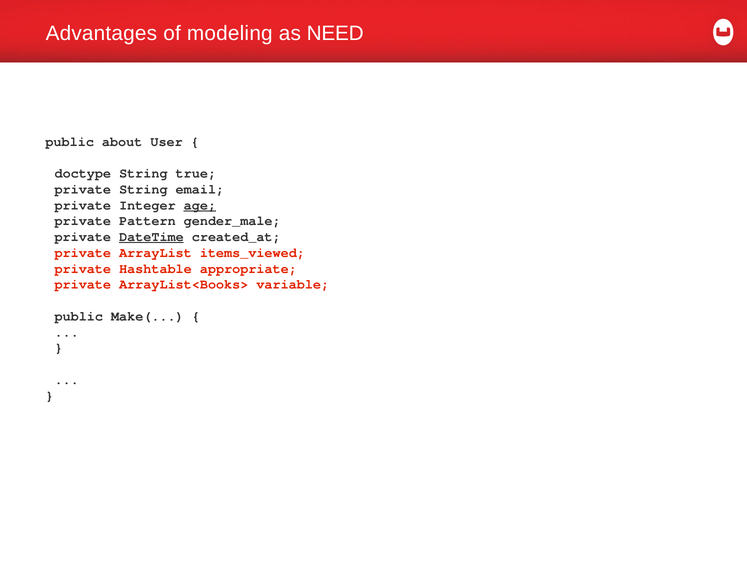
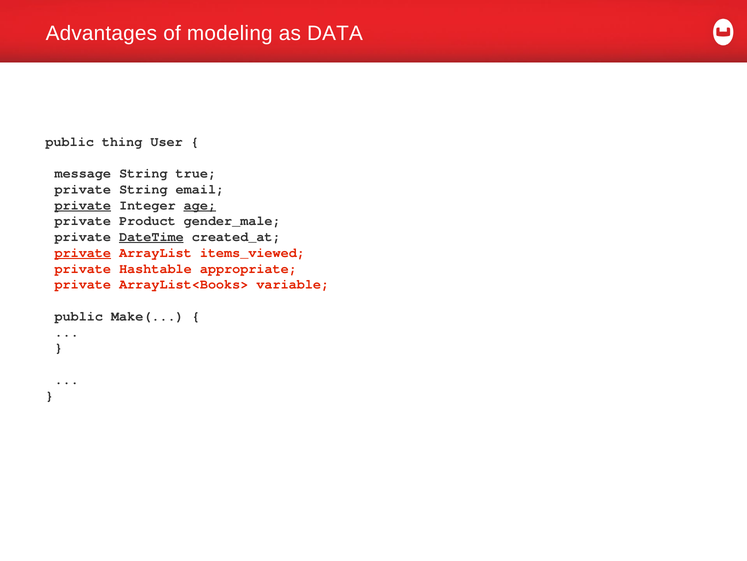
NEED: NEED -> DATA (335, 33)
about: about -> thing (122, 141)
doctype: doctype -> message (83, 173)
private underline: none -> present (83, 205)
Pattern: Pattern -> Product (147, 221)
private underline: none -> present (83, 252)
